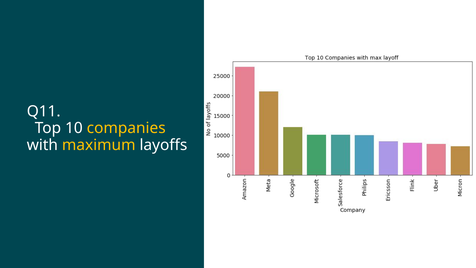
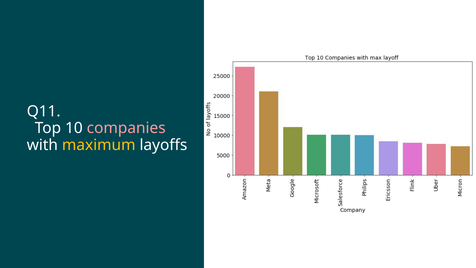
companies colour: yellow -> pink (126, 128)
